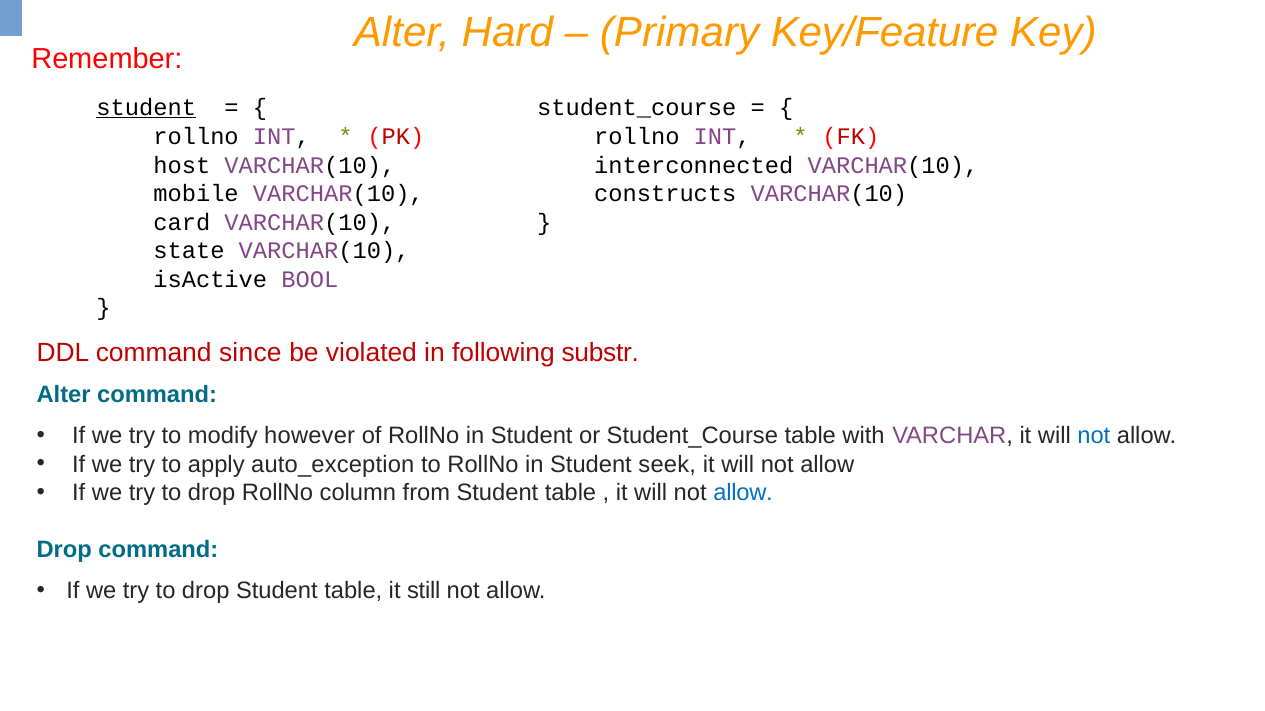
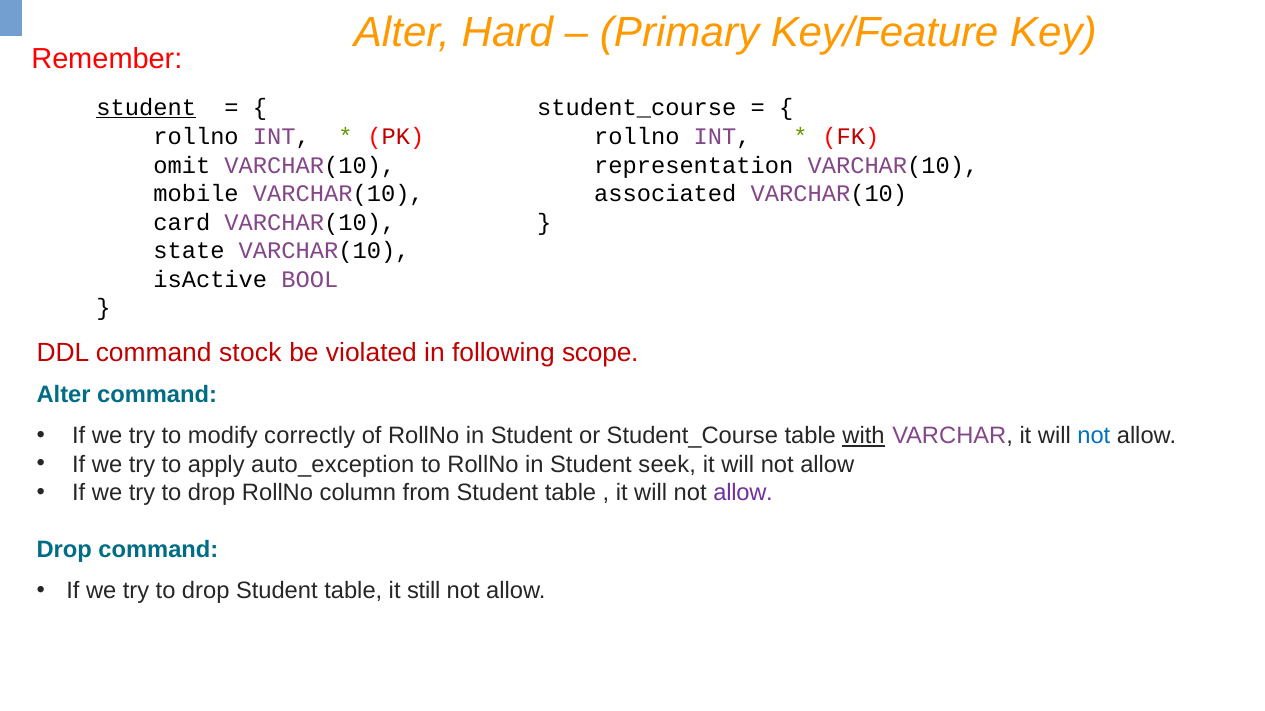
host: host -> omit (182, 166)
interconnected: interconnected -> representation (694, 166)
constructs: constructs -> associated (665, 194)
since: since -> stock (250, 353)
substr: substr -> scope (600, 353)
however: however -> correctly (310, 436)
with underline: none -> present (864, 436)
allow colour: blue -> purple (743, 493)
